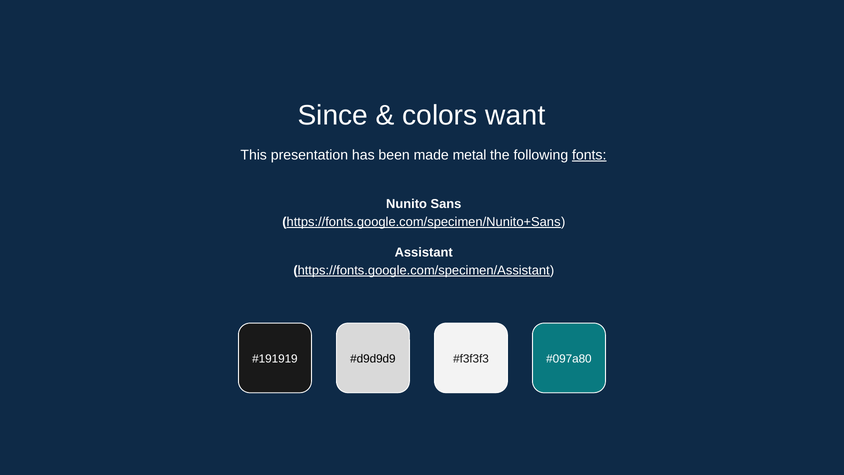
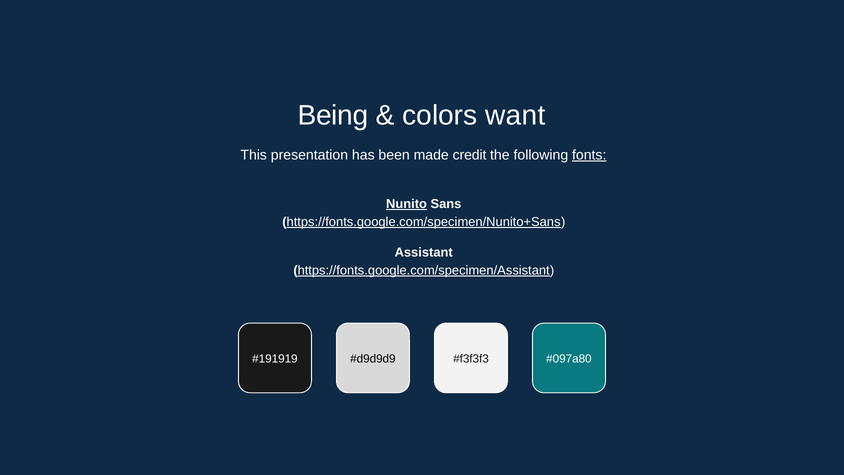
Since: Since -> Being (333, 115)
metal: metal -> credit (470, 155)
Nunito underline: none -> present (407, 204)
